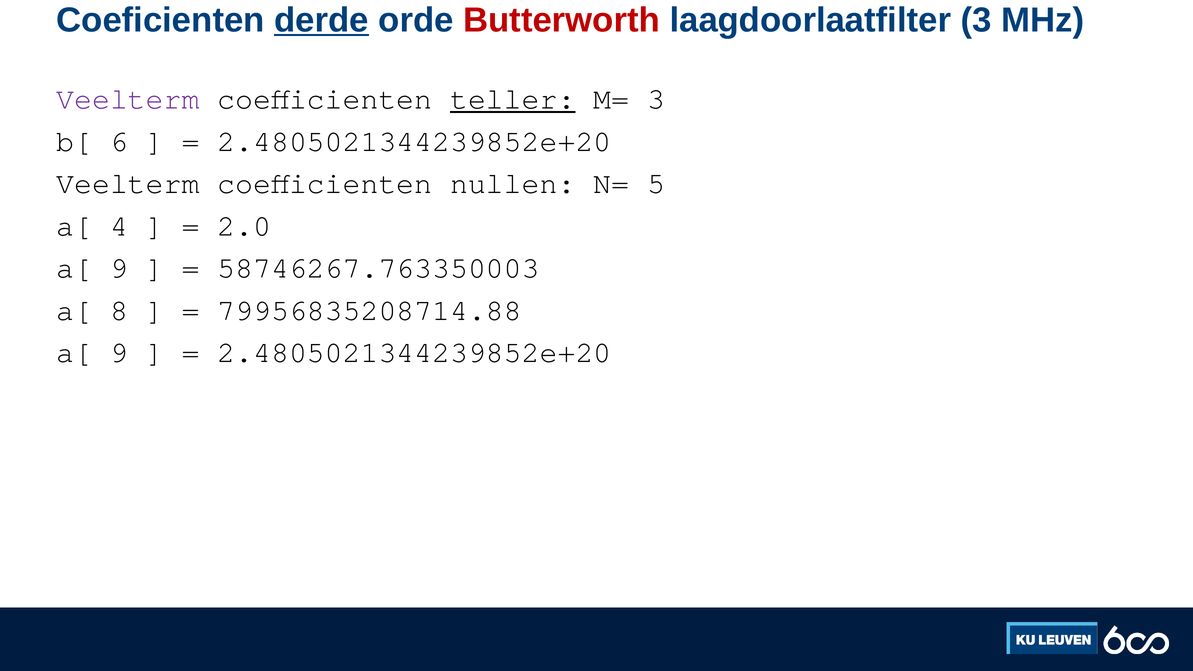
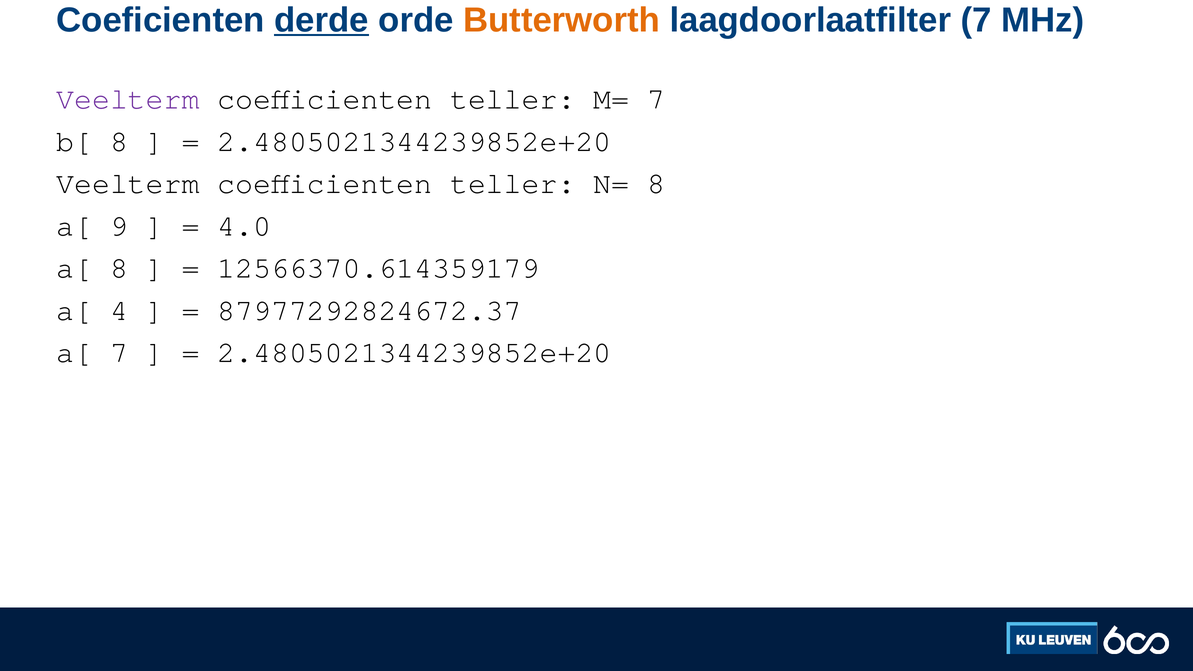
Butterworth colour: red -> orange (562, 20)
laagdoorlaatfilter 3: 3 -> 7 (976, 20)
teller underline: present -> none (513, 99)
M= 3: 3 -> 7 (656, 99)
b[ 6: 6 -> 8 (119, 141)
nullen: nullen -> teller (513, 184)
N= 5: 5 -> 8 (656, 184)
4: 4 -> 9 (119, 226)
2.0: 2.0 -> 4.0 (244, 226)
9: 9 -> 8 (119, 268)
58746267.763350003: 58746267.763350003 -> 12566370.614359179 (379, 268)
8: 8 -> 4 (119, 310)
79956835208714.88: 79956835208714.88 -> 87977292824672.37 (370, 310)
9: 9 -> 7 (119, 353)
